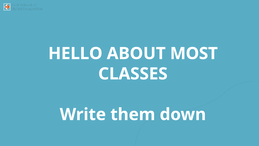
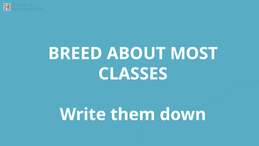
HELLO: HELLO -> BREED (75, 53)
